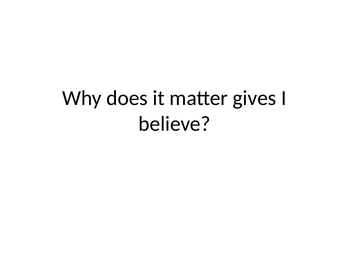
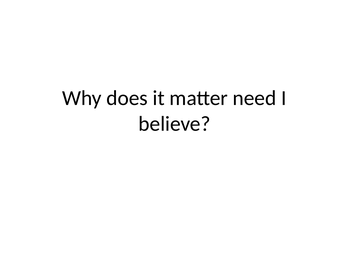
gives: gives -> need (254, 98)
